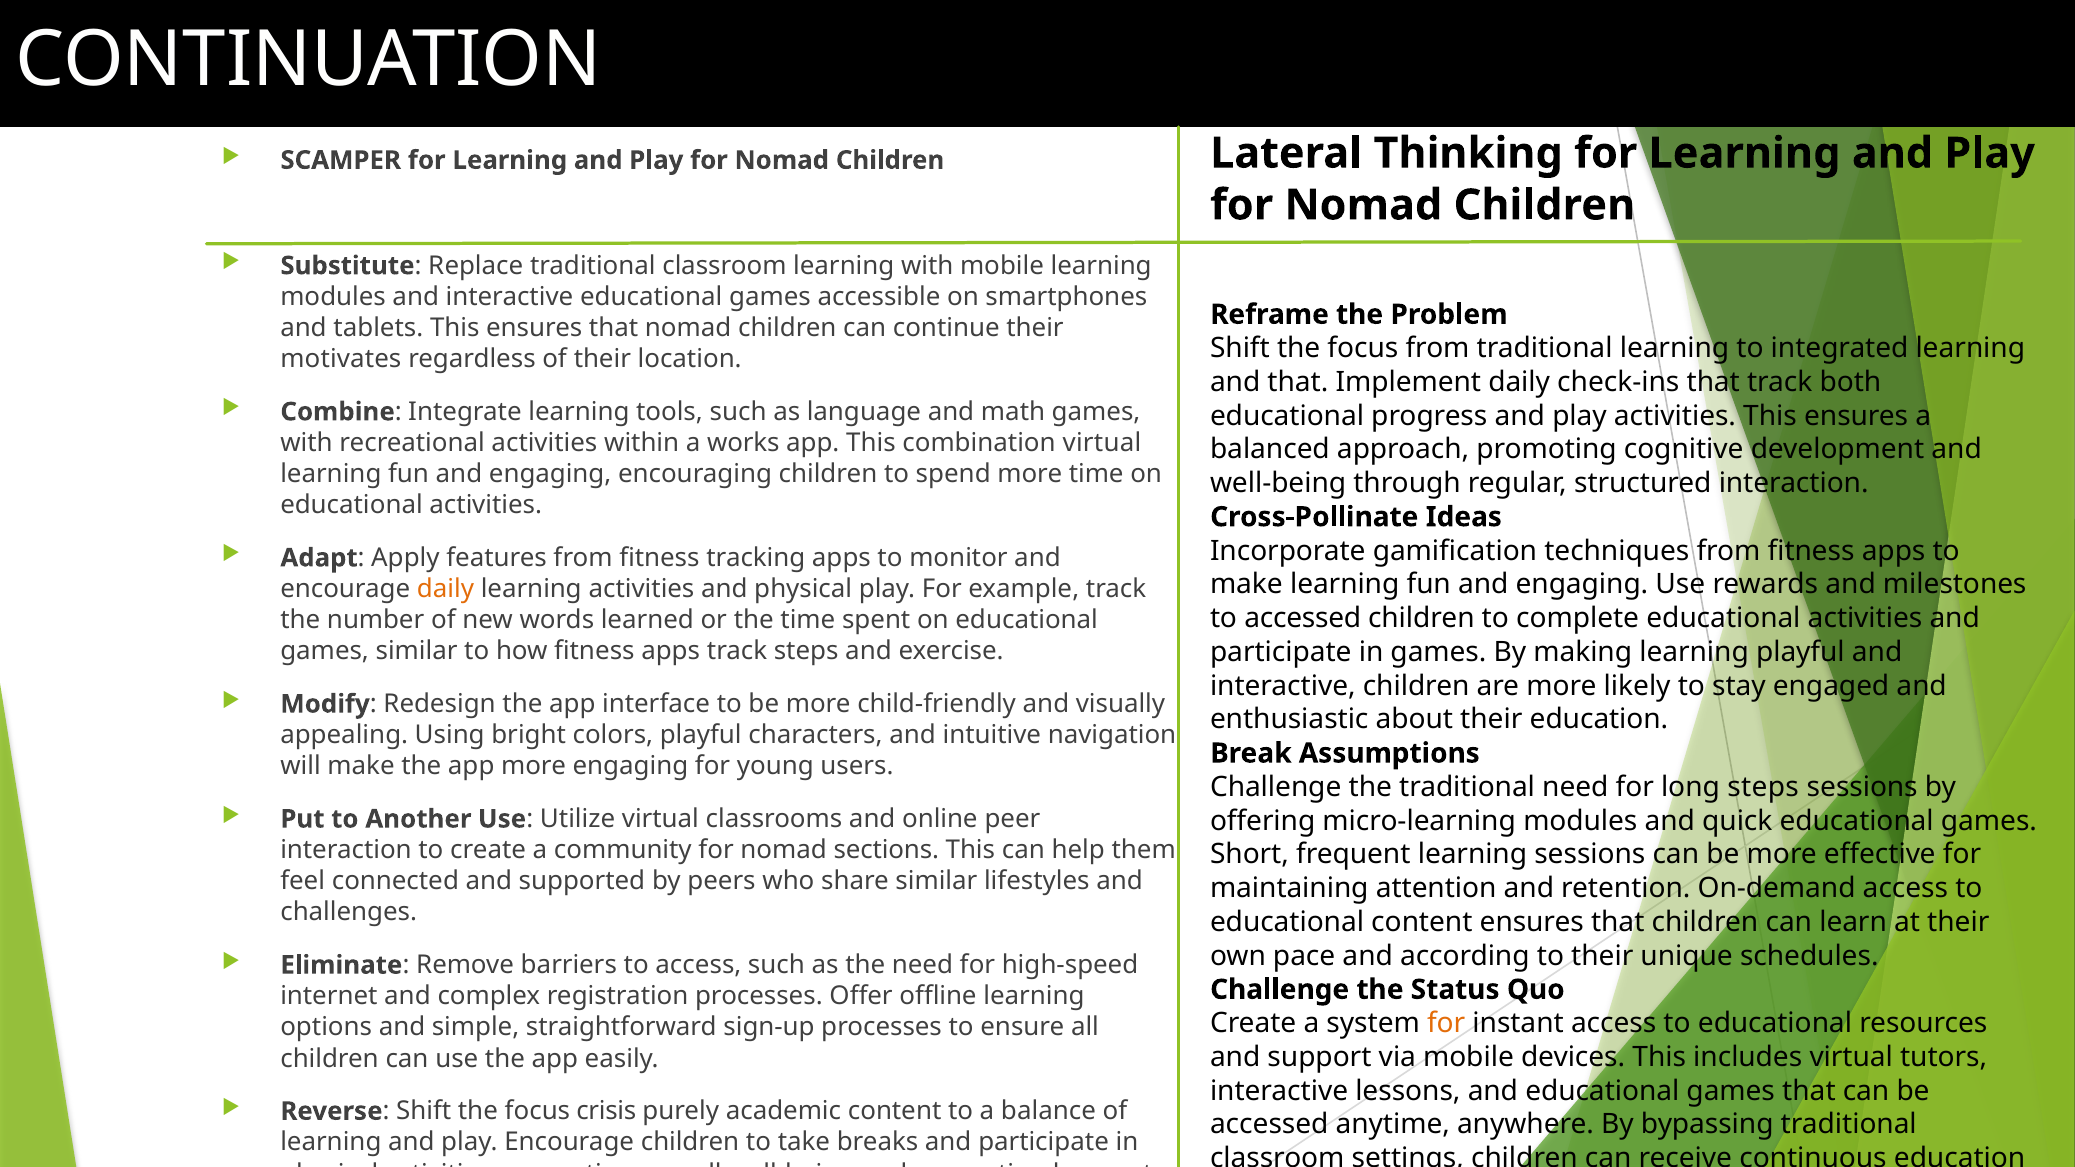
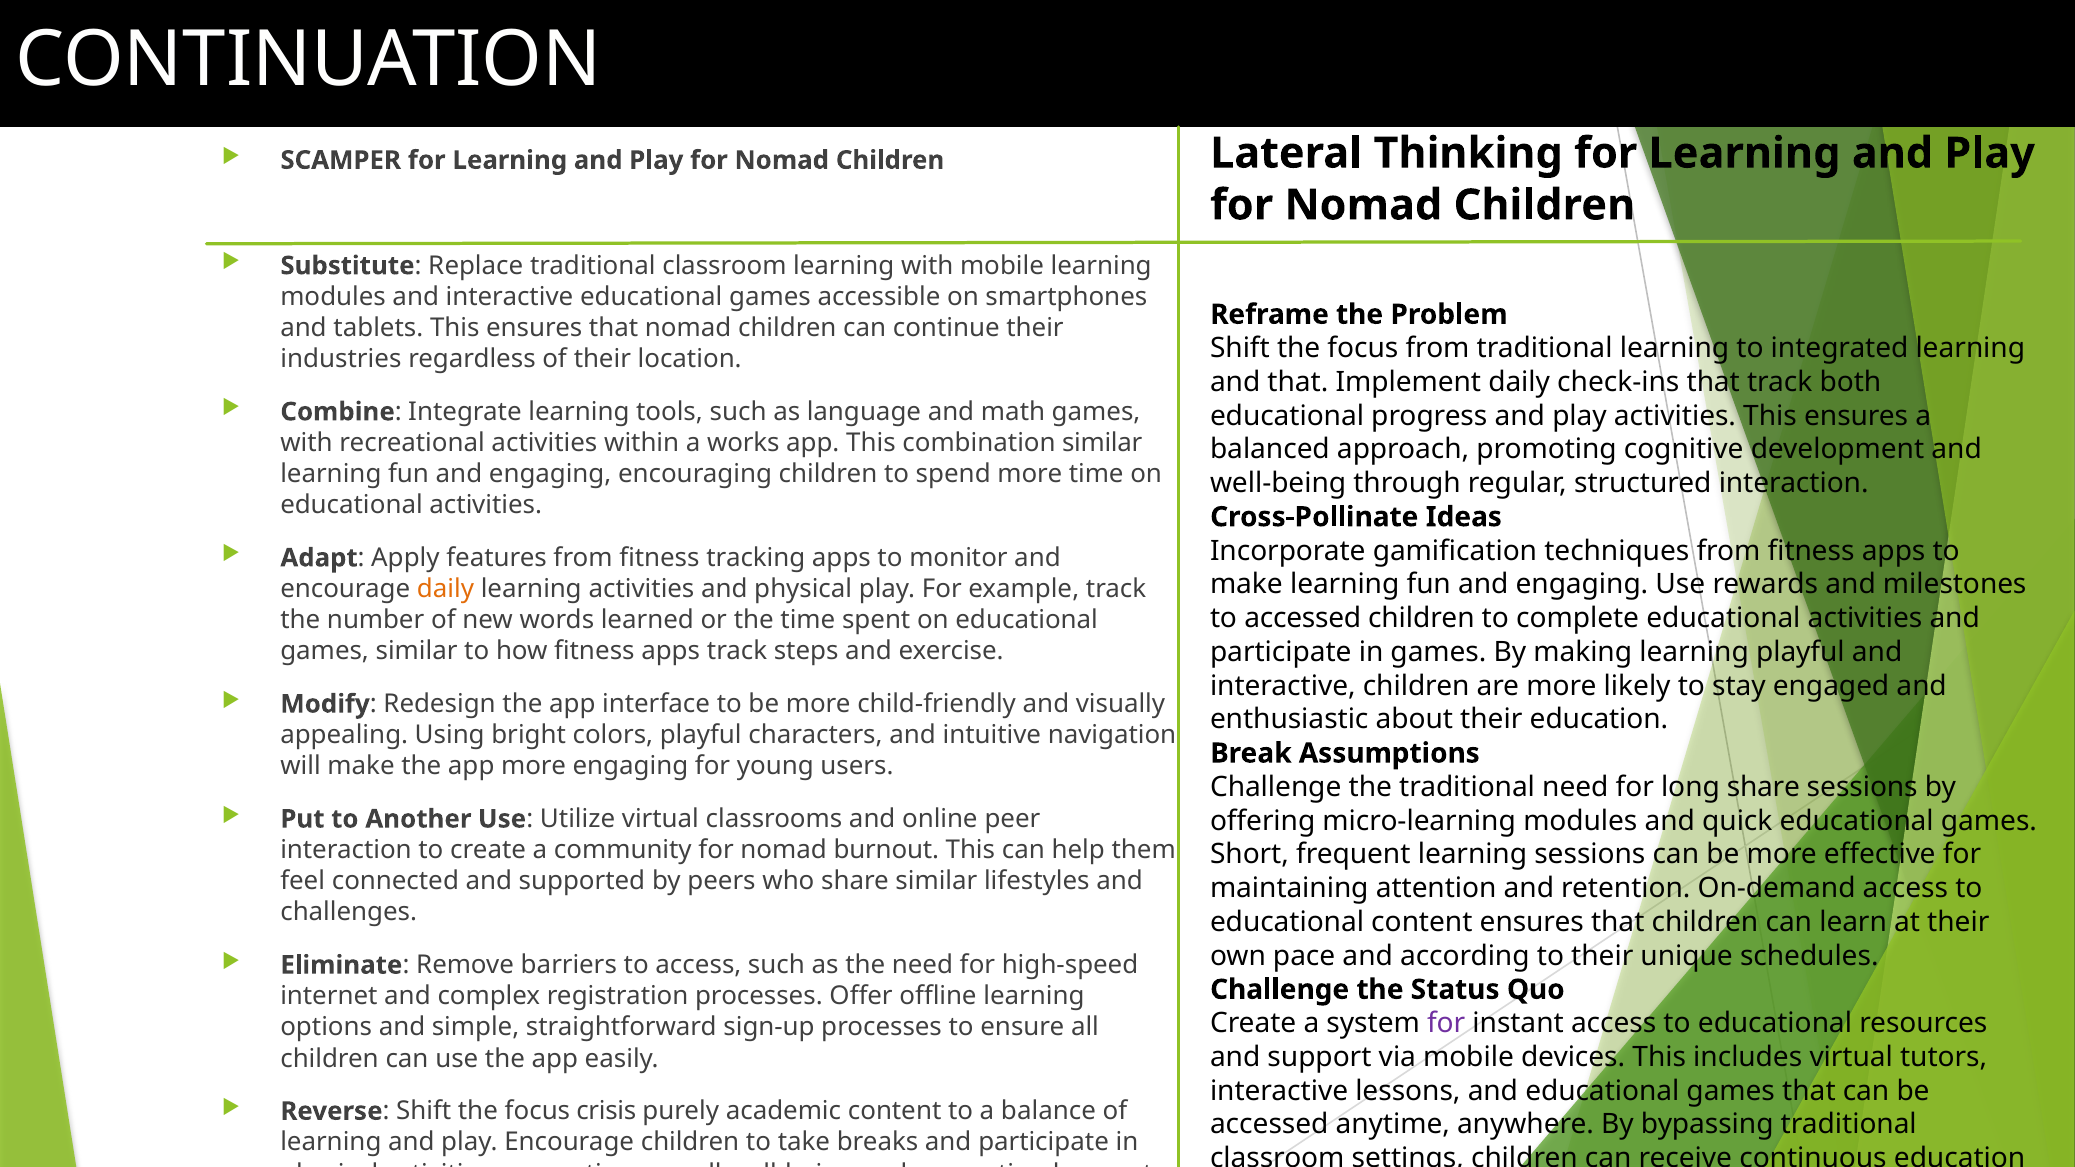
motivates: motivates -> industries (341, 359)
combination virtual: virtual -> similar (1102, 443)
long steps: steps -> share (1763, 787)
nomad sections: sections -> burnout (886, 850)
for colour: orange -> purple (1446, 1023)
